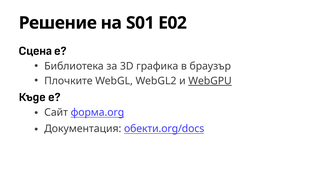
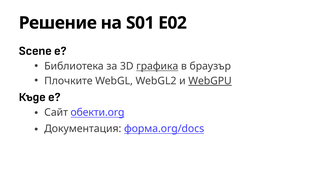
Сцена: Сцена -> Scene (35, 51)
графика underline: none -> present (157, 66)
форма.org: форма.org -> обекти.org (97, 113)
обекти.org/docs: обекти.org/docs -> форма.org/docs (164, 129)
